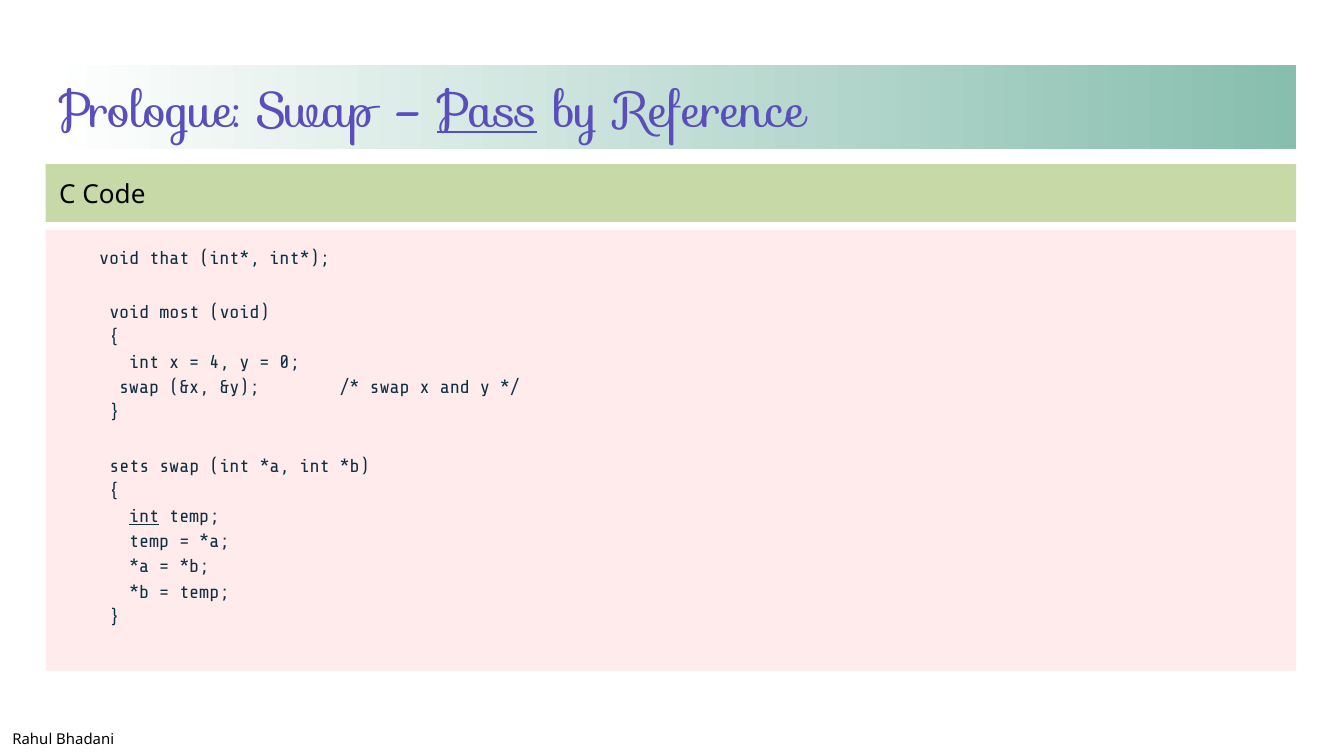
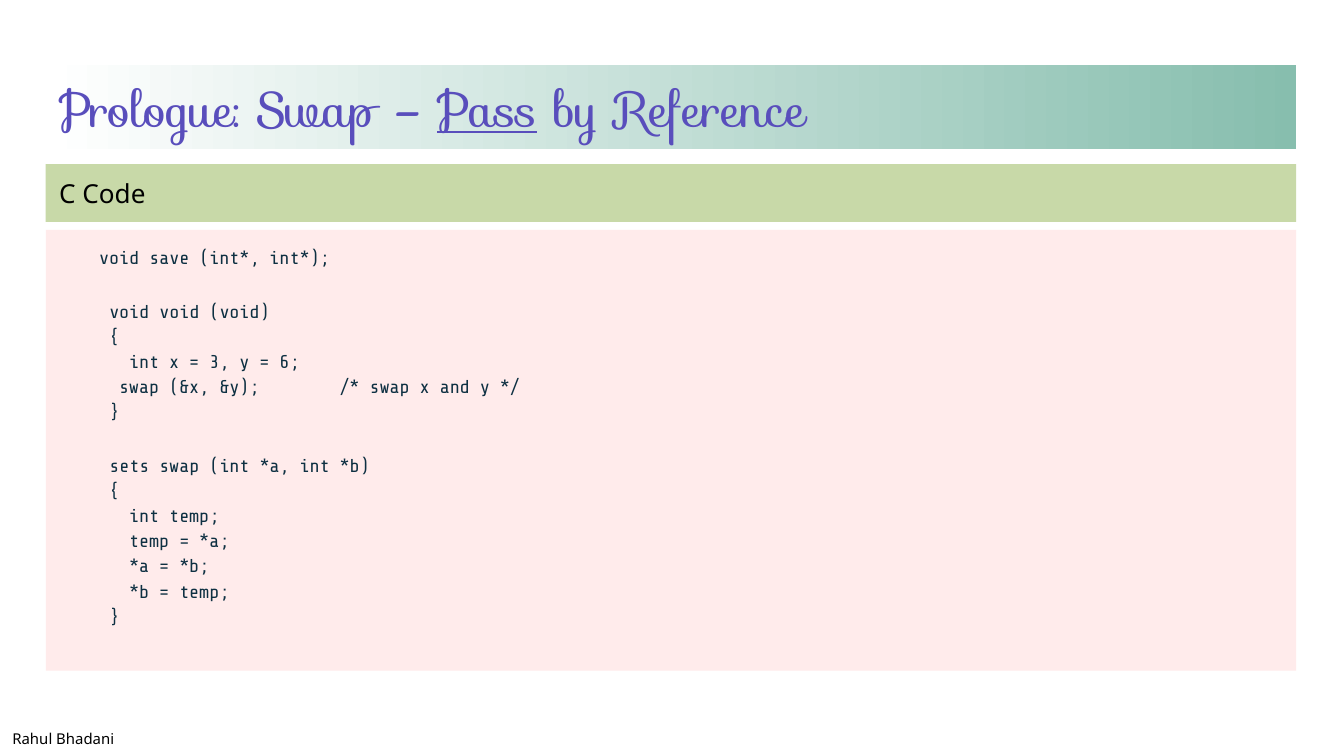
that: that -> save (169, 259)
most: most -> void (179, 312)
4: 4 -> 3 (219, 362)
0: 0 -> 6 (290, 362)
int underline: present -> none (144, 516)
